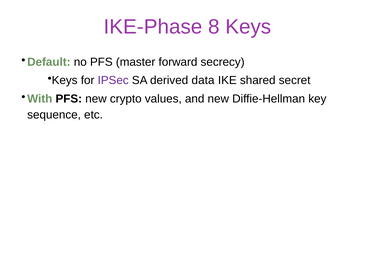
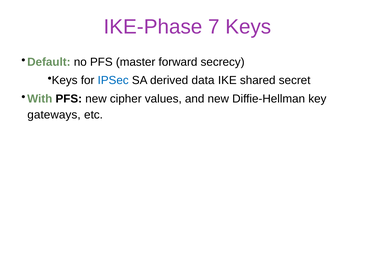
8: 8 -> 7 (214, 27)
IPSec colour: purple -> blue (113, 80)
crypto: crypto -> cipher (126, 99)
sequence: sequence -> gateways (54, 115)
